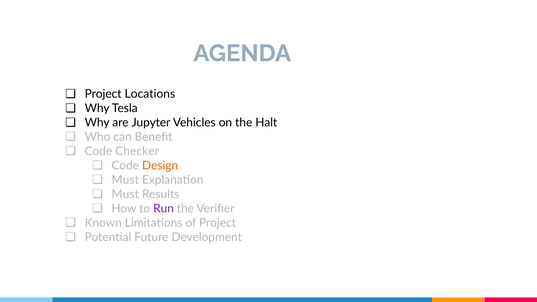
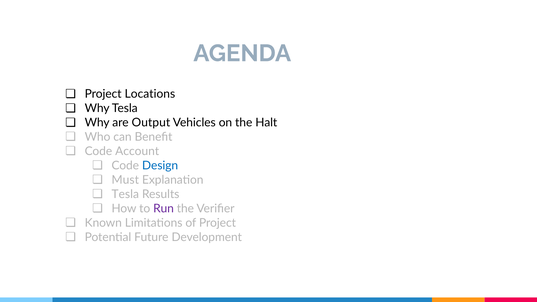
Jupyter: Jupyter -> Output (151, 123)
Checker: Checker -> Account (137, 151)
Design colour: orange -> blue (160, 166)
Must: Must -> Tesla (125, 194)
